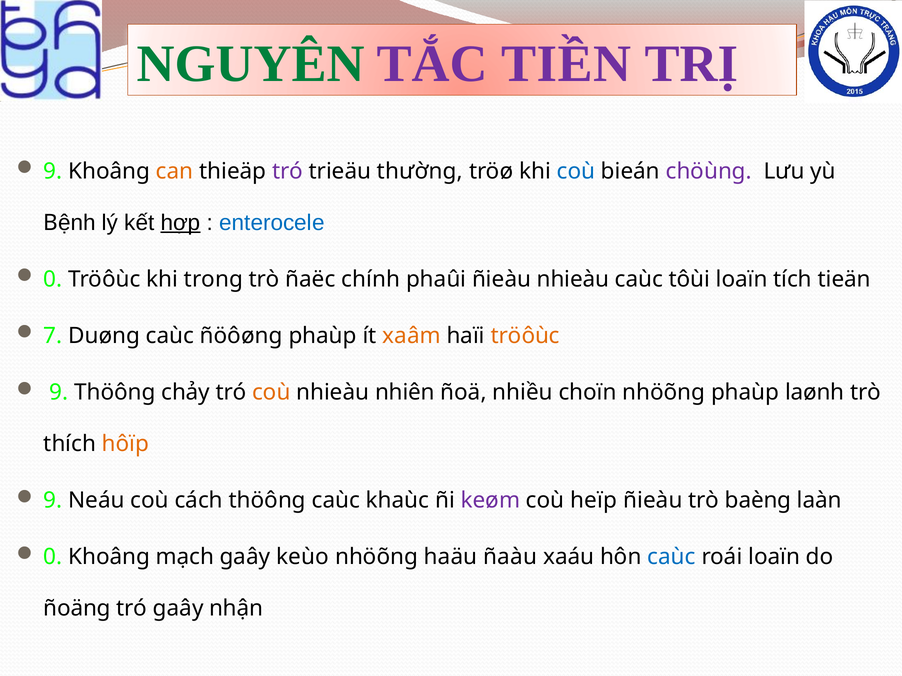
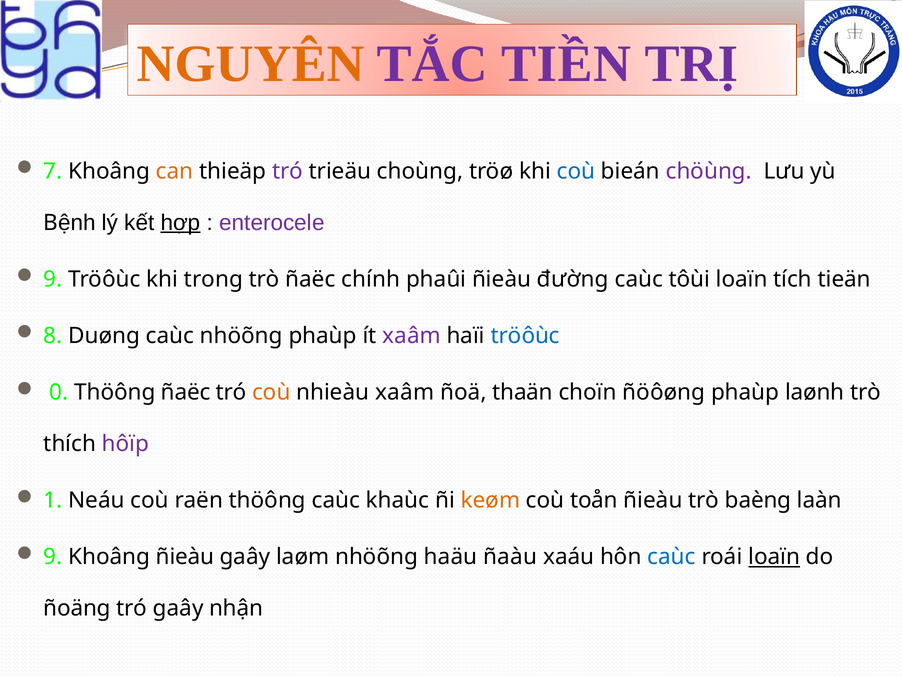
NGUYÊN colour: green -> orange (251, 64)
9: 9 -> 7 (53, 171)
thường: thường -> choùng (420, 171)
enterocele colour: blue -> purple (272, 223)
0: 0 -> 9 (53, 279)
ñieàu nhieàu: nhieàu -> đường (573, 279)
7: 7 -> 8 (53, 336)
caùc ñöôøng: ñöôøng -> nhöõng (241, 336)
xaâm colour: orange -> purple (412, 336)
tröôùc colour: orange -> blue (525, 336)
9: 9 -> 0 (59, 393)
Thöông chảy: chảy -> ñaëc (186, 393)
nhieàu nhiên: nhiên -> xaâm (405, 393)
nhiều: nhiều -> thaän (523, 393)
choïn nhöõng: nhöõng -> ñöôøng (664, 393)
hôïp colour: orange -> purple (126, 444)
9: 9 -> 1 (53, 501)
cách: cách -> raën (199, 501)
keøm colour: purple -> orange (490, 501)
heïp: heïp -> toån (594, 501)
0: 0 -> 9 (53, 557)
Khoâng mạch: mạch -> ñieàu (185, 557)
keùo: keùo -> laøm (303, 557)
loaïn underline: none -> present (774, 557)
